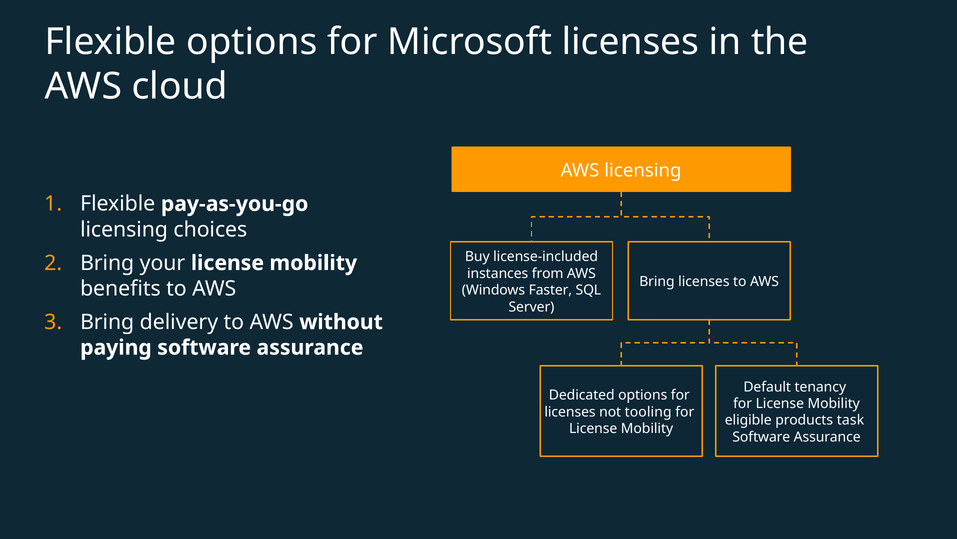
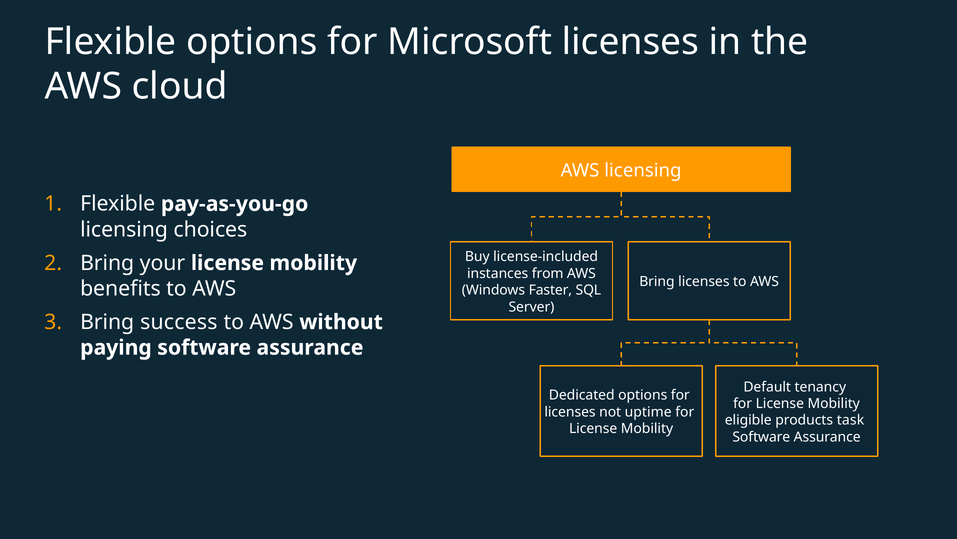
delivery: delivery -> success (179, 322)
tooling: tooling -> uptime (648, 412)
